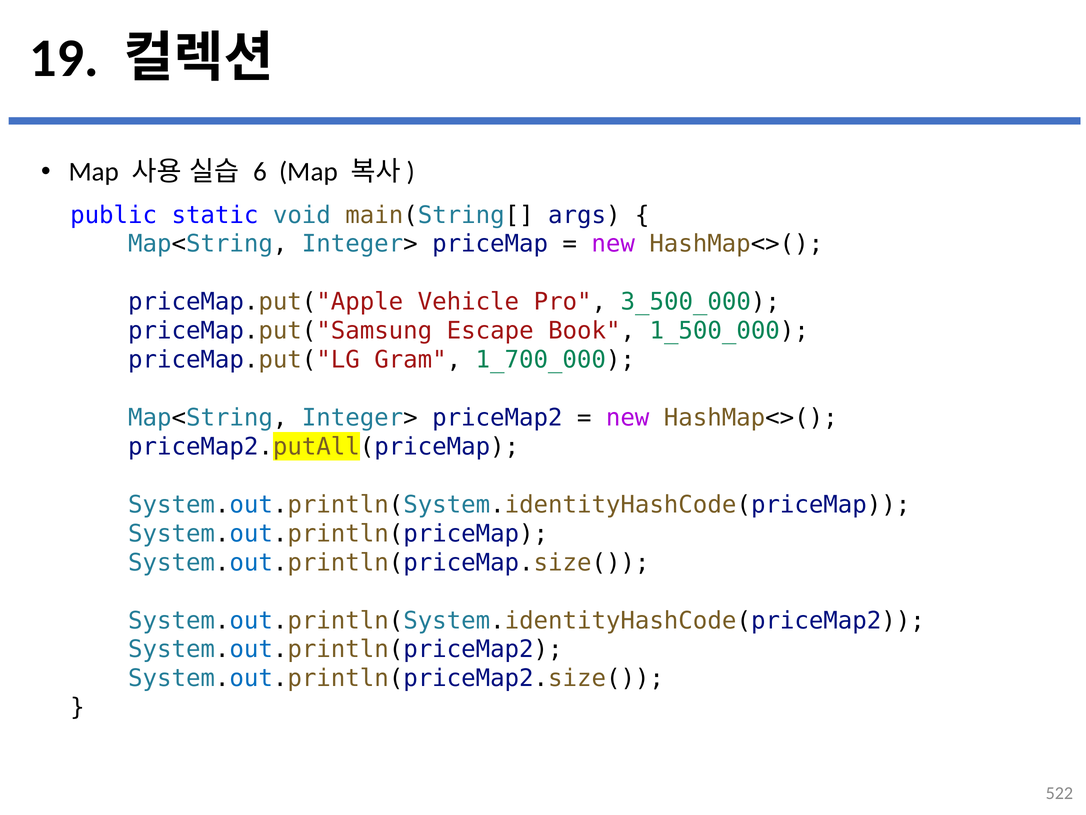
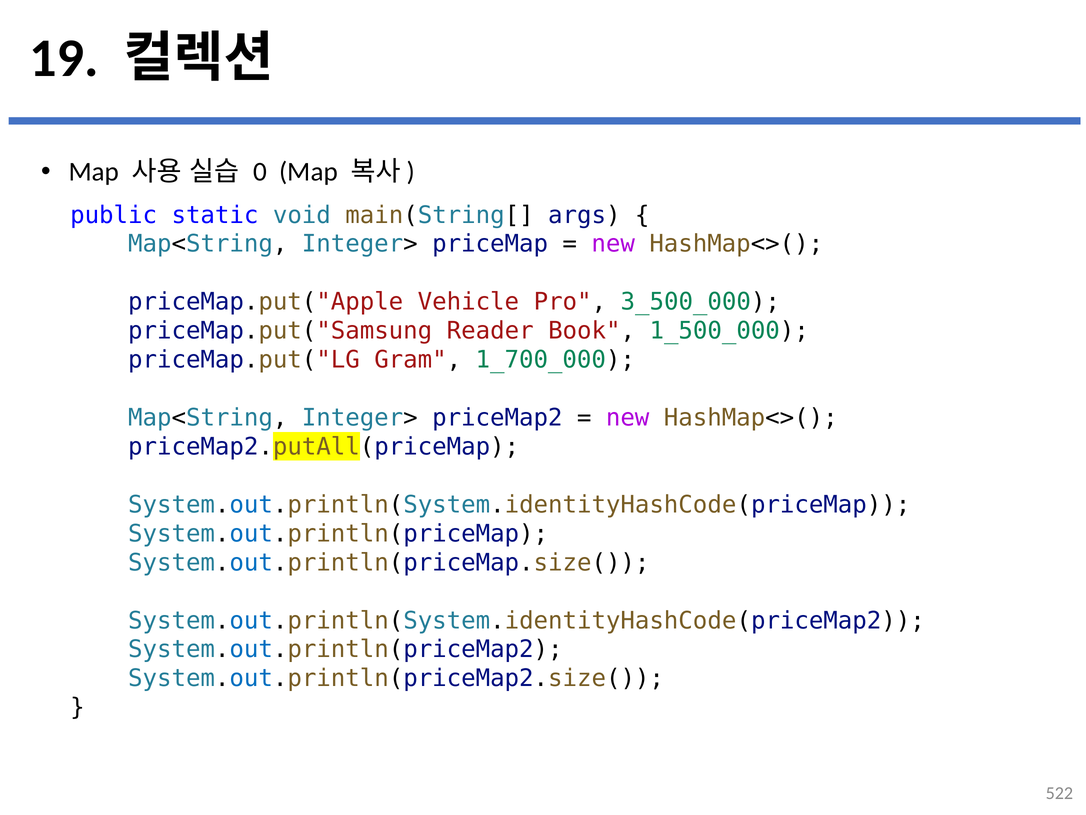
6: 6 -> 0 (260, 172)
Escape: Escape -> Reader (490, 331)
